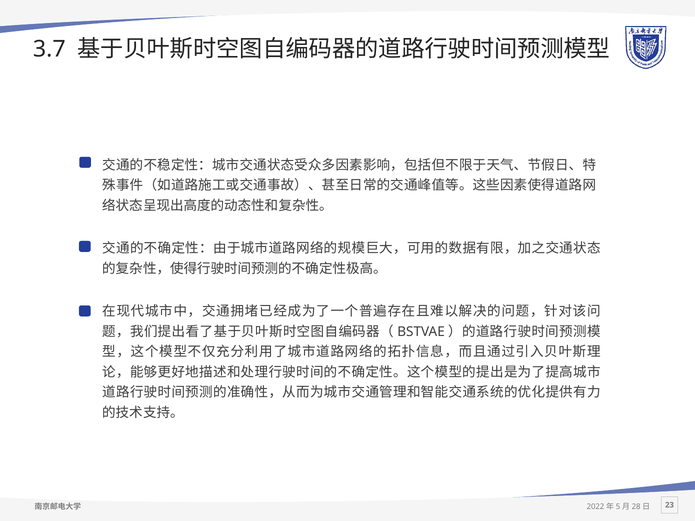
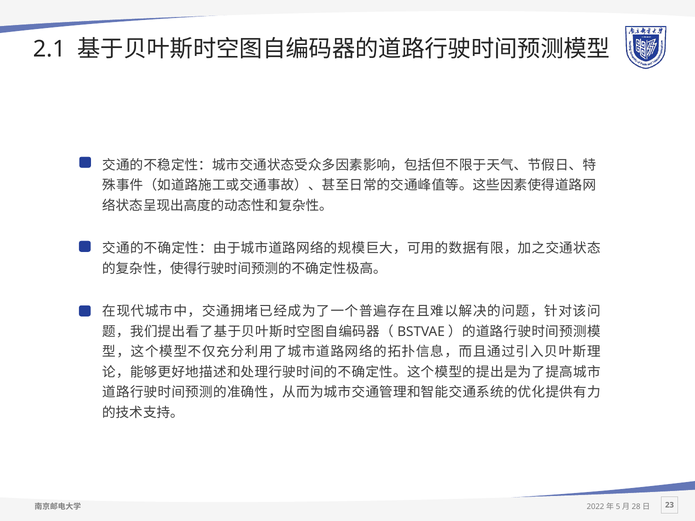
3.7: 3.7 -> 2.1 (49, 49)
